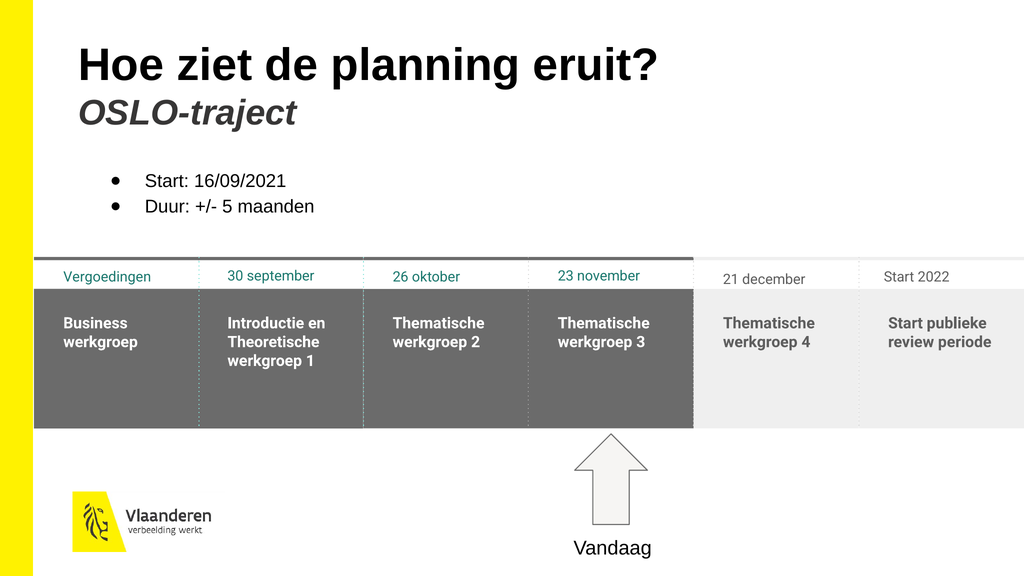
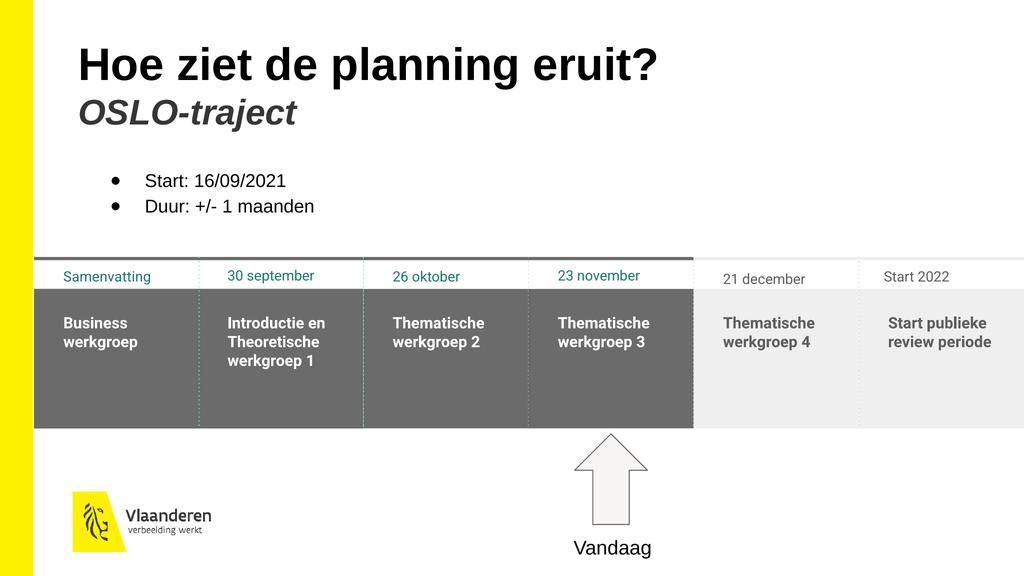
5: 5 -> 1 (227, 207)
Vergoedingen: Vergoedingen -> Samenvatting (107, 277)
